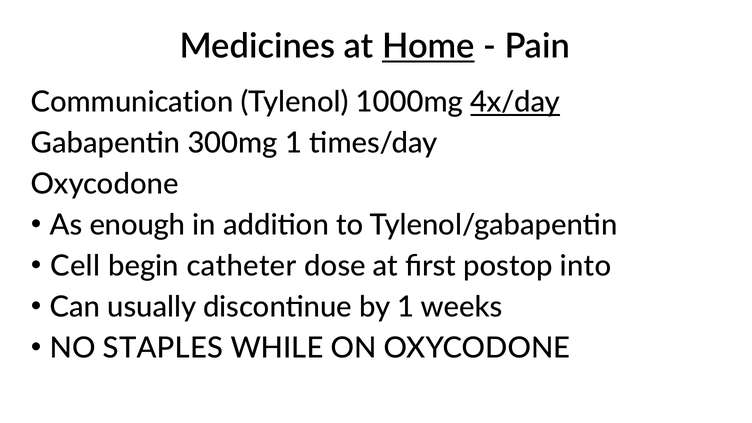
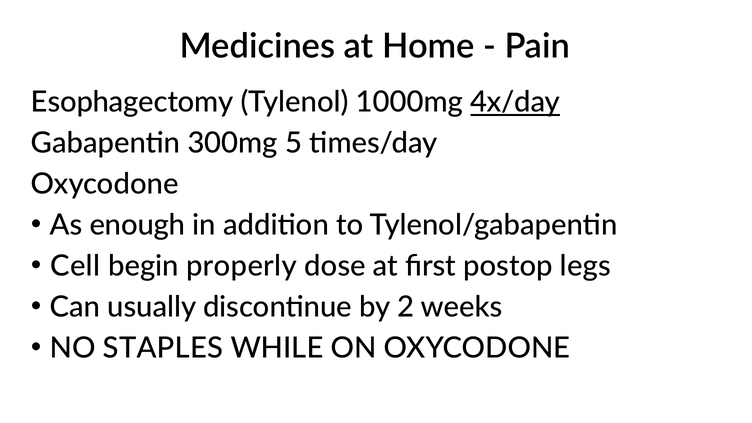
Home underline: present -> none (428, 47)
Communication: Communication -> Esophagectomy (132, 102)
300mg 1: 1 -> 5 (294, 143)
catheter: catheter -> properly (242, 266)
into: into -> legs (585, 266)
by 1: 1 -> 2 (406, 307)
